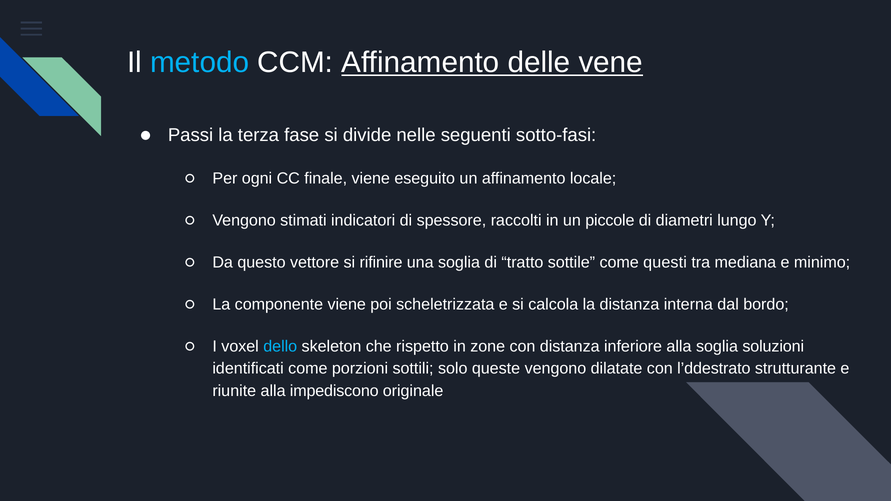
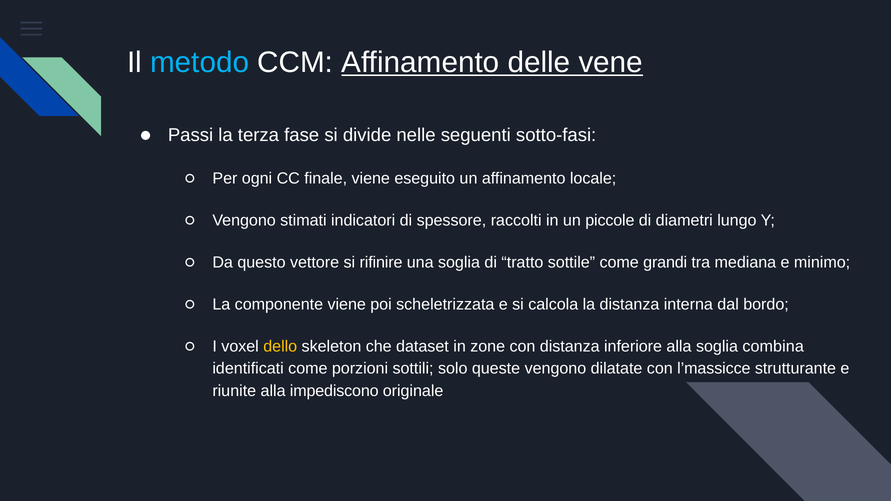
questi: questi -> grandi (665, 263)
dello colour: light blue -> yellow (280, 347)
rispetto: rispetto -> dataset (422, 347)
soluzioni: soluzioni -> combina (773, 347)
l’ddestrato: l’ddestrato -> l’massicce (714, 369)
